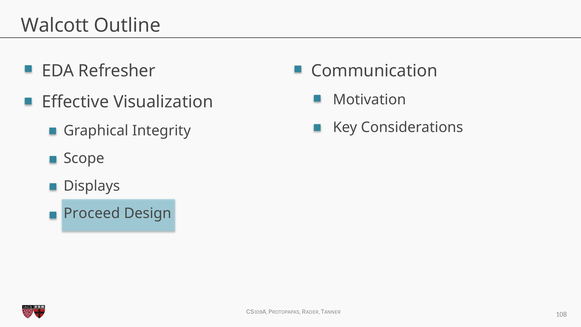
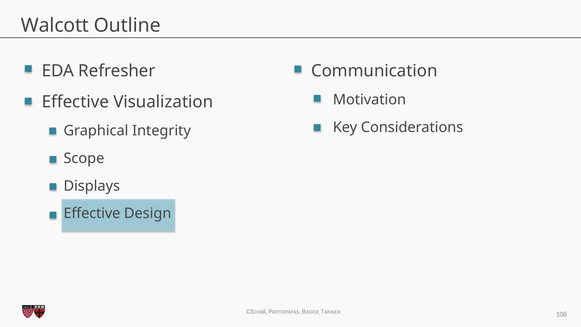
Proceed: Proceed -> Effective (92, 213)
